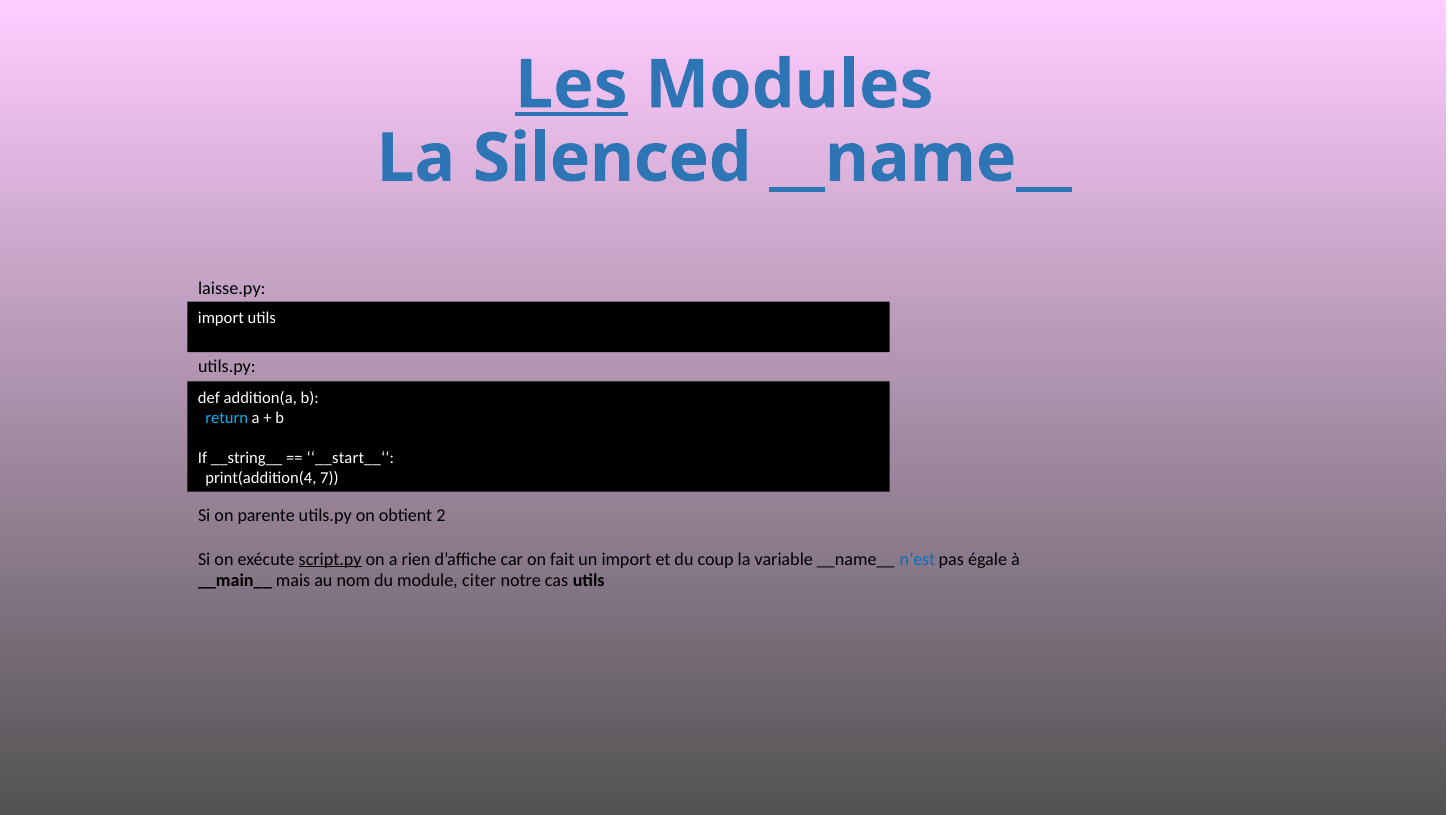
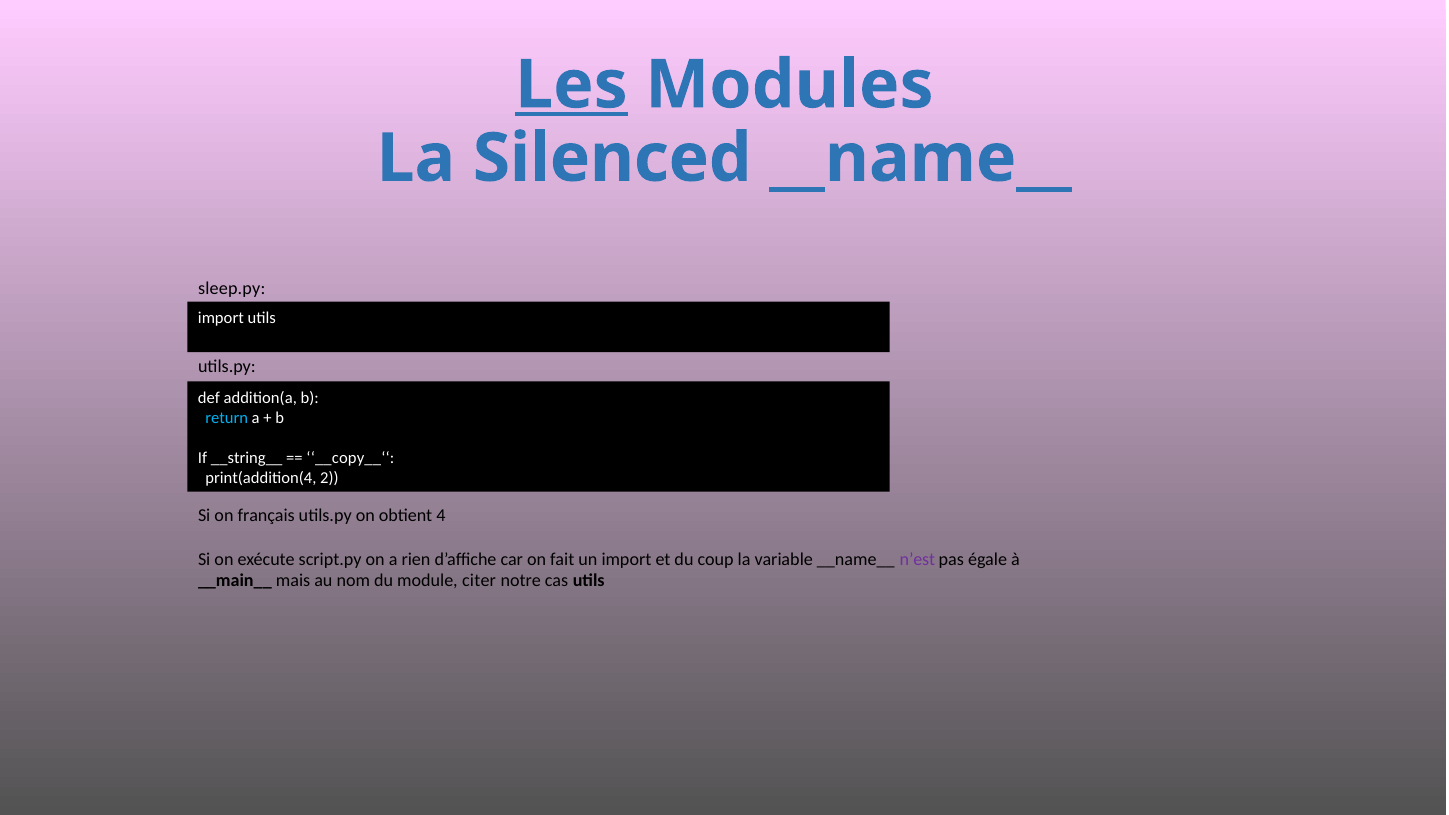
laisse.py: laisse.py -> sleep.py (232, 289)
__start__‘‘: __start__‘‘ -> __copy__‘‘ (350, 458)
7: 7 -> 2 (329, 478)
parente: parente -> français (266, 516)
2: 2 -> 4 (441, 516)
script.py underline: present -> none (330, 559)
n’est colour: blue -> purple (917, 559)
